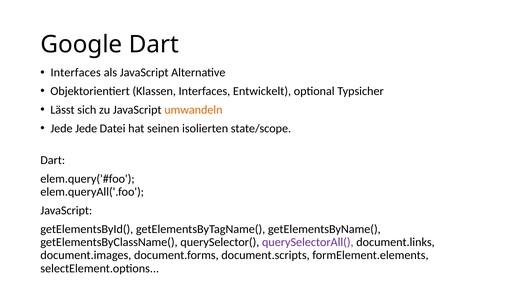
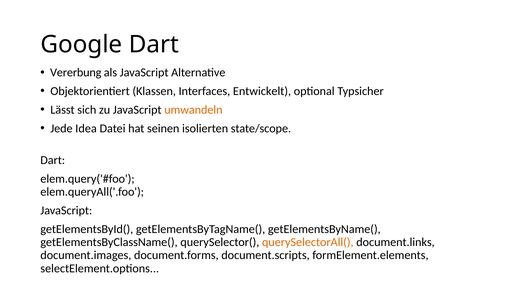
Interfaces: Interfaces -> Vererbung (76, 73)
Jede Jede: Jede -> Idea (86, 128)
querySelectorAll( colour: purple -> orange (308, 242)
